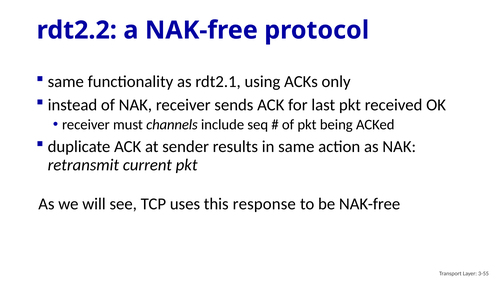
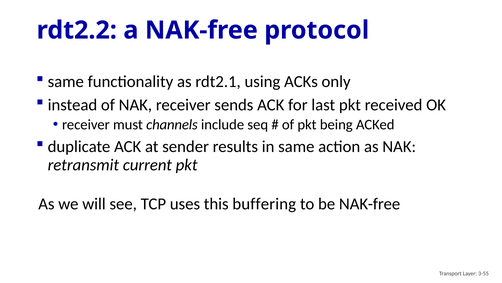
response: response -> buffering (264, 203)
